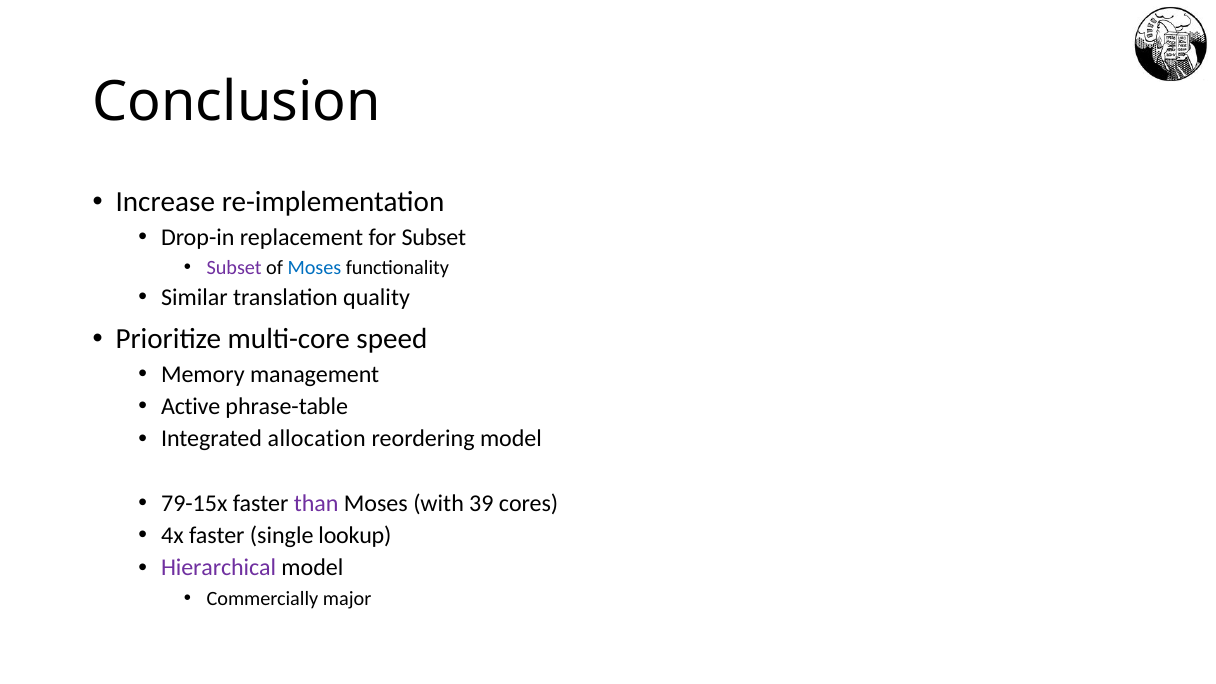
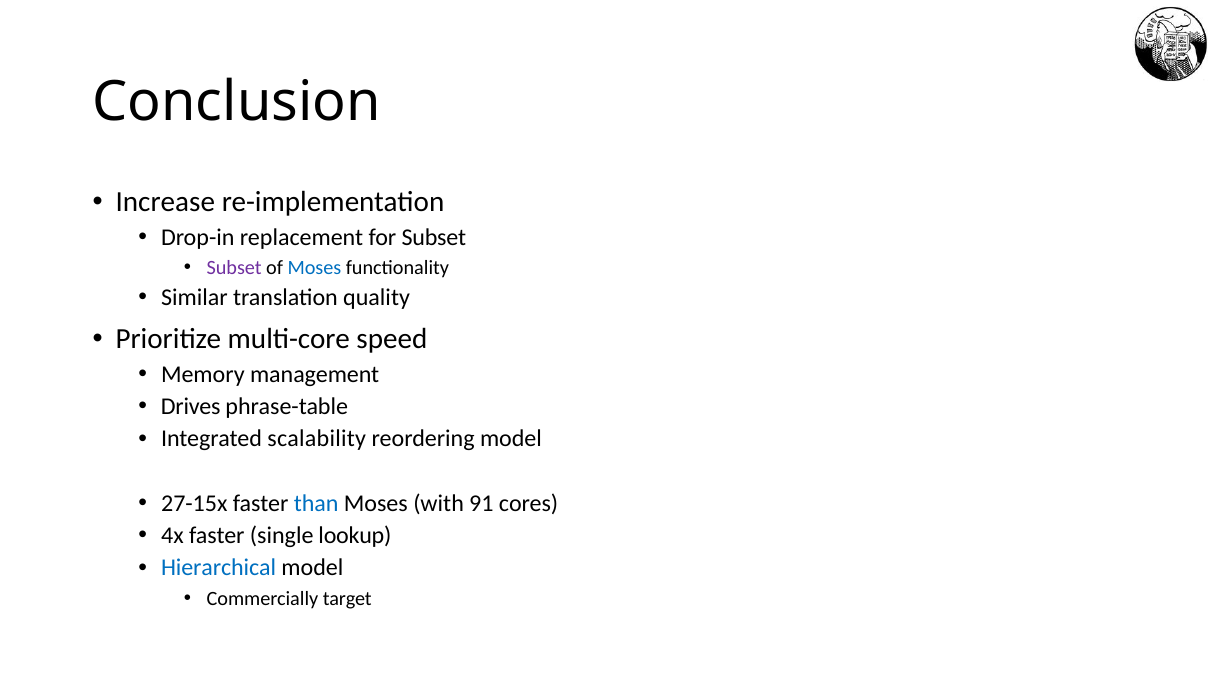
Active: Active -> Drives (191, 407)
allocation: allocation -> scalability (317, 439)
79-15x: 79-15x -> 27-15x (194, 503)
than colour: purple -> blue (316, 503)
39: 39 -> 91 (481, 503)
Hierarchical colour: purple -> blue (219, 568)
major: major -> target (347, 598)
